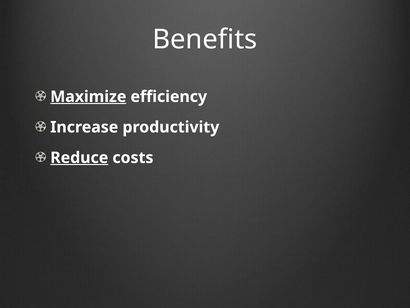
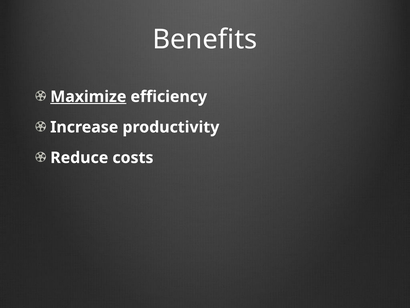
Reduce underline: present -> none (79, 157)
